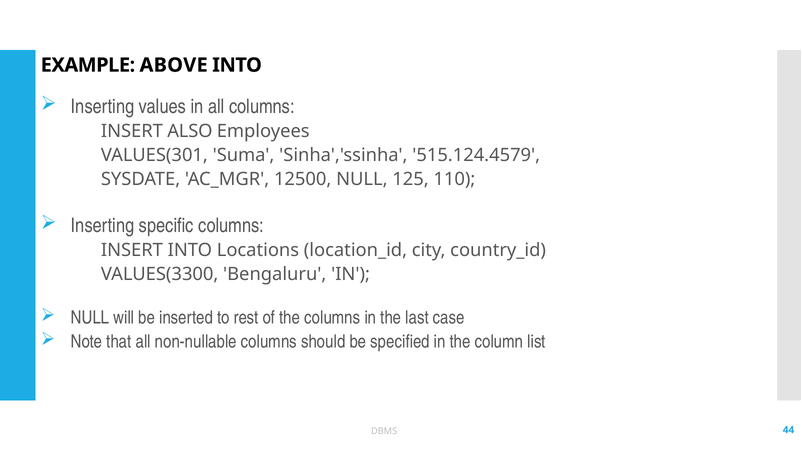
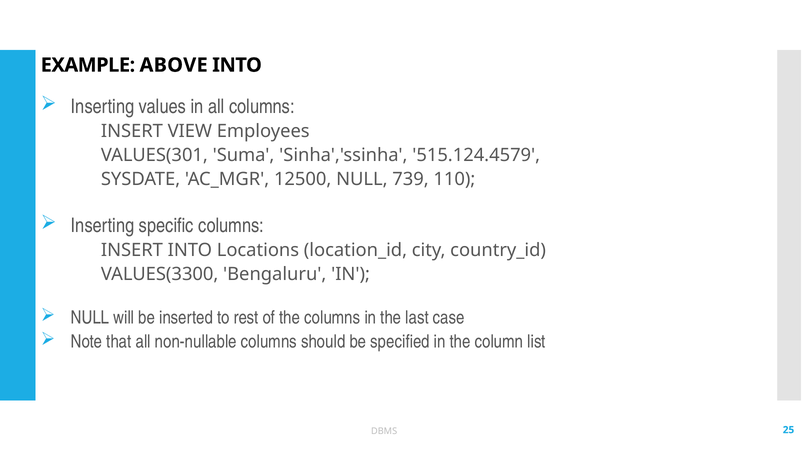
ALSO: ALSO -> VIEW (190, 131)
125: 125 -> 739 (411, 179)
44: 44 -> 25 (788, 430)
